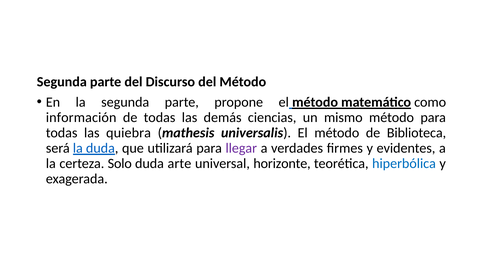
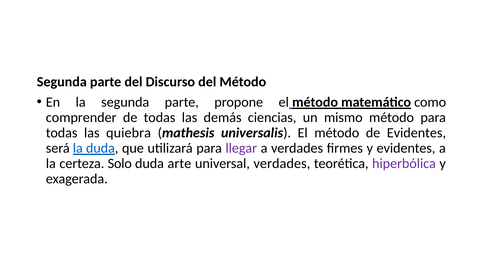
información: información -> comprender (81, 117)
de Biblioteca: Biblioteca -> Evidentes (416, 133)
universal horizonte: horizonte -> verdades (282, 163)
hiperbólica colour: blue -> purple (404, 163)
